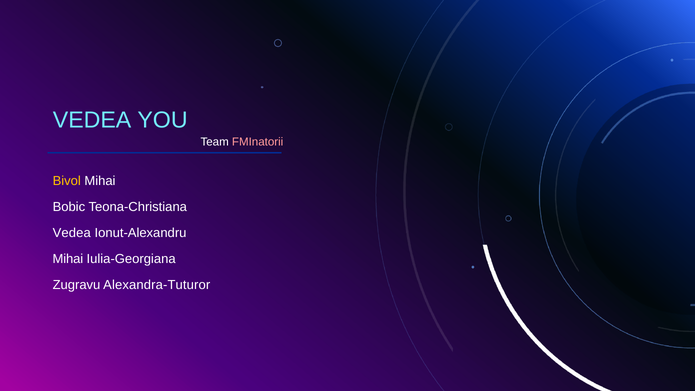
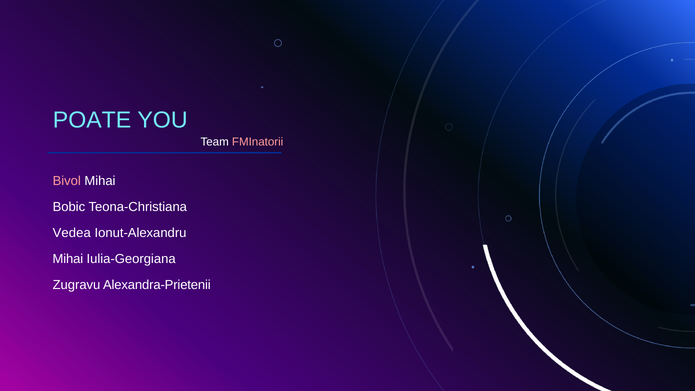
VEDEA: VEDEA -> POATE (92, 120)
Bivol colour: yellow -> pink (67, 181)
Alexandra-Tuturor: Alexandra-Tuturor -> Alexandra-Prietenii (157, 285)
